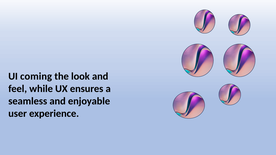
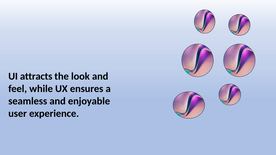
coming: coming -> attracts (36, 77)
